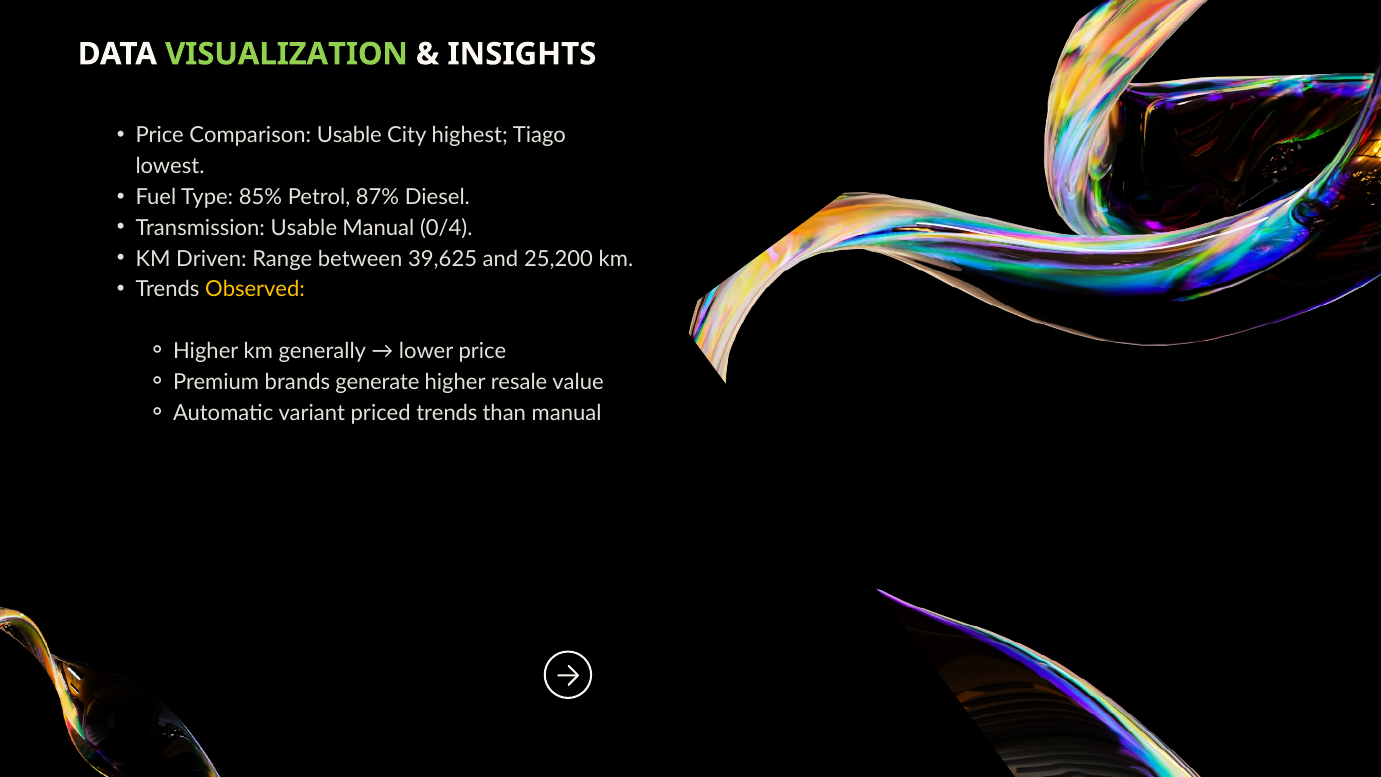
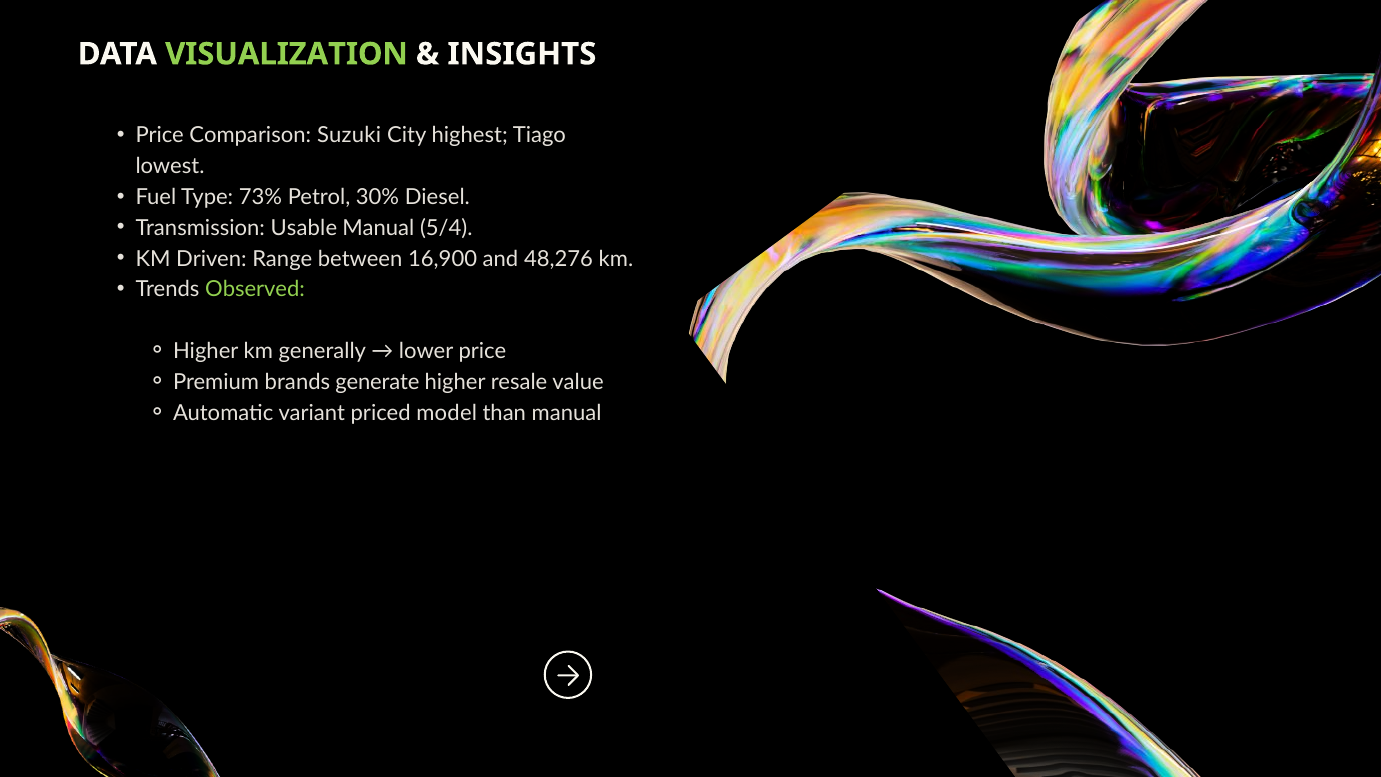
Comparison Usable: Usable -> Suzuki (349, 135)
85%: 85% -> 73% (261, 197)
87%: 87% -> 30% (377, 197)
0/4: 0/4 -> 5/4 (446, 228)
39,625: 39,625 -> 16,900 (443, 259)
25,200: 25,200 -> 48,276 (559, 259)
Observed colour: yellow -> light green (255, 290)
priced trends: trends -> model (447, 413)
